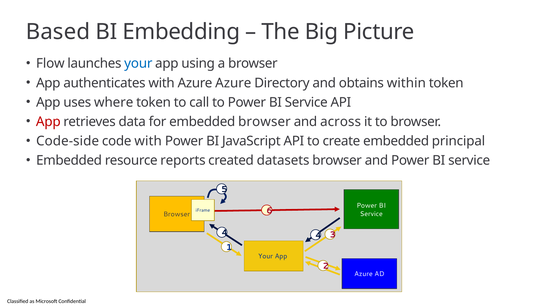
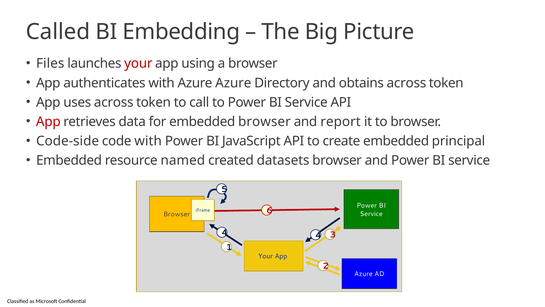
Based: Based -> Called (58, 32)
Flow: Flow -> Files (50, 63)
your colour: blue -> red (138, 63)
obtains within: within -> across (406, 83)
uses where: where -> across (114, 102)
across: across -> report (341, 122)
reports: reports -> named (183, 160)
